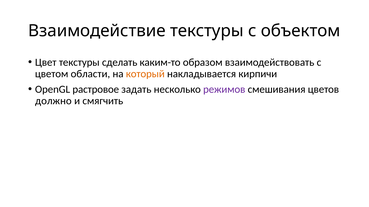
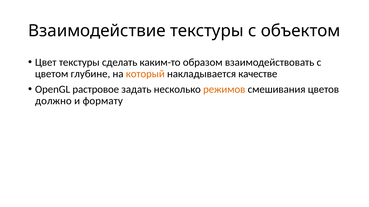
области: области -> глубине (90, 74)
кирпичи: кирпичи -> качестве (258, 74)
режимов colour: purple -> orange (224, 89)
смягчить: смягчить -> формату (103, 101)
